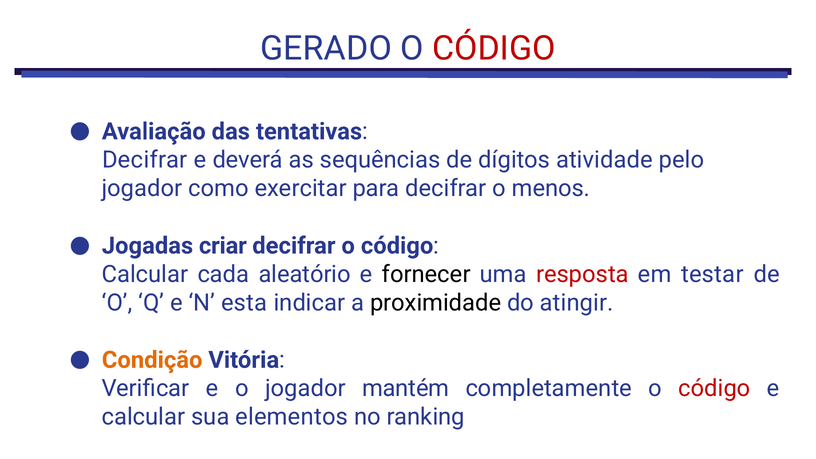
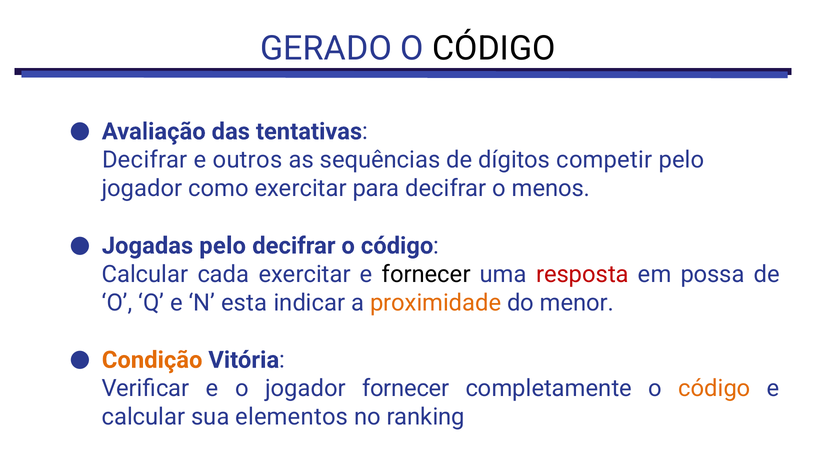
CÓDIGO colour: red -> black (494, 49)
deverá: deverá -> outros (248, 160)
atividade: atividade -> competir (604, 160)
Jogadas criar: criar -> pelo (223, 246)
cada aleatório: aleatório -> exercitar (305, 274)
testar: testar -> possa (713, 274)
proximidade colour: black -> orange (436, 303)
atingir: atingir -> menor (577, 303)
jogador mantém: mantém -> fornecer (406, 389)
código colour: red -> orange (714, 389)
